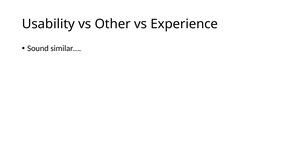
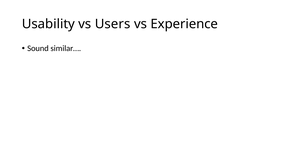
Other: Other -> Users (113, 24)
